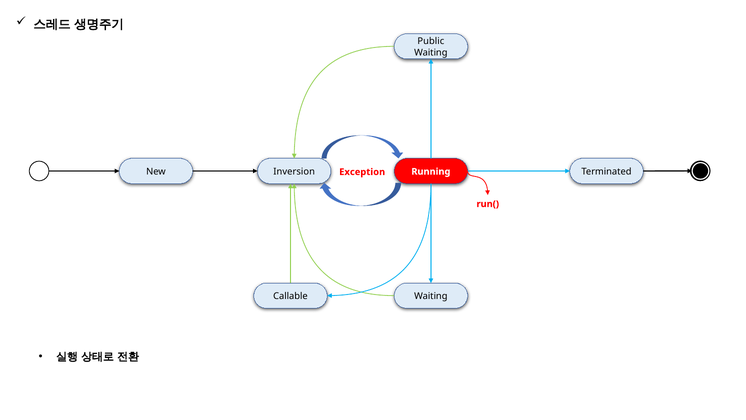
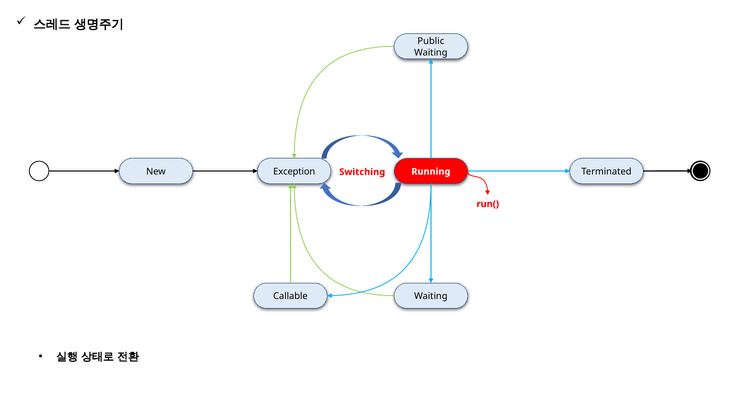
Inversion: Inversion -> Exception (294, 171)
Exception: Exception -> Switching (362, 172)
